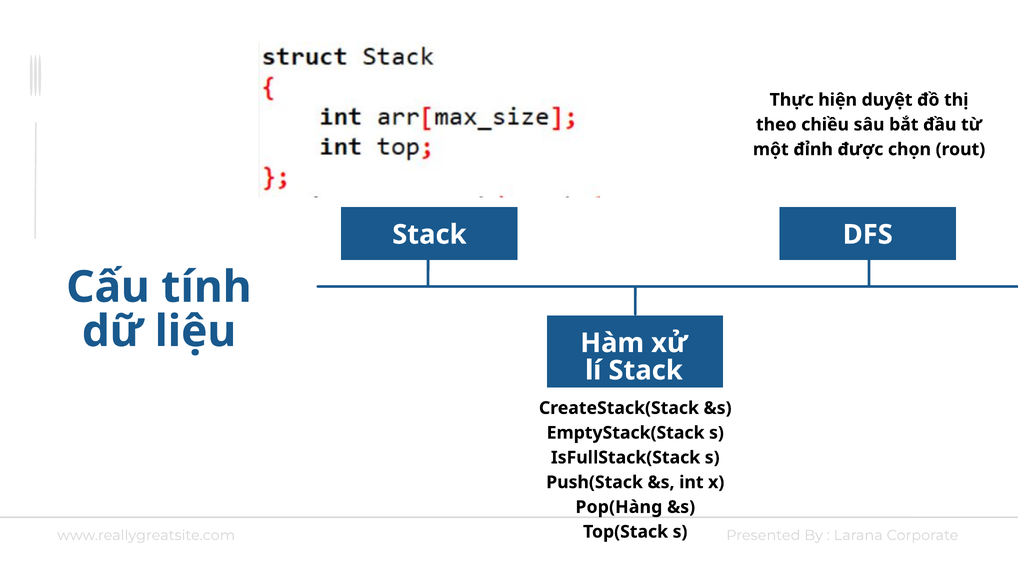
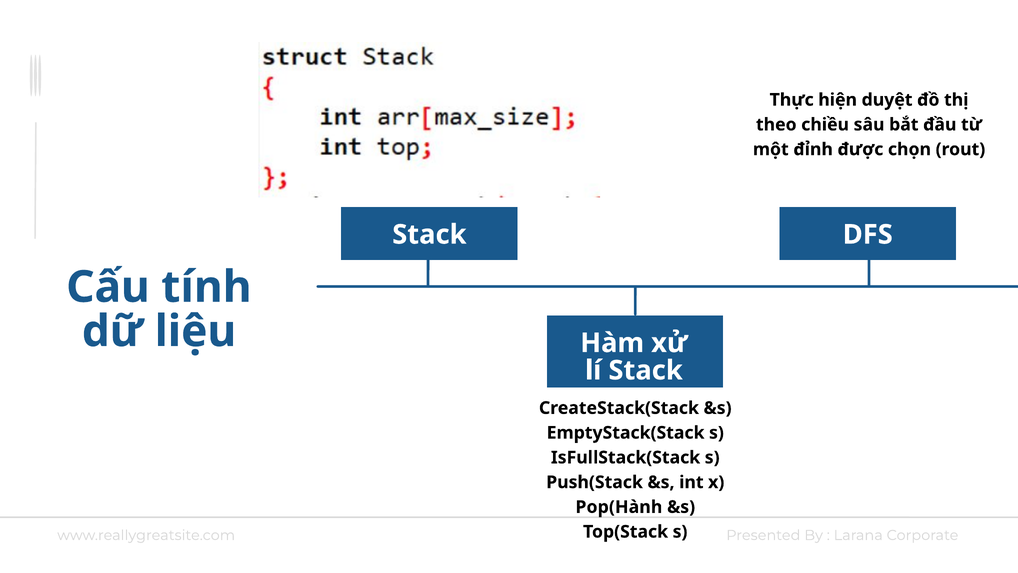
Pop(Hàng: Pop(Hàng -> Pop(Hành (619, 507)
